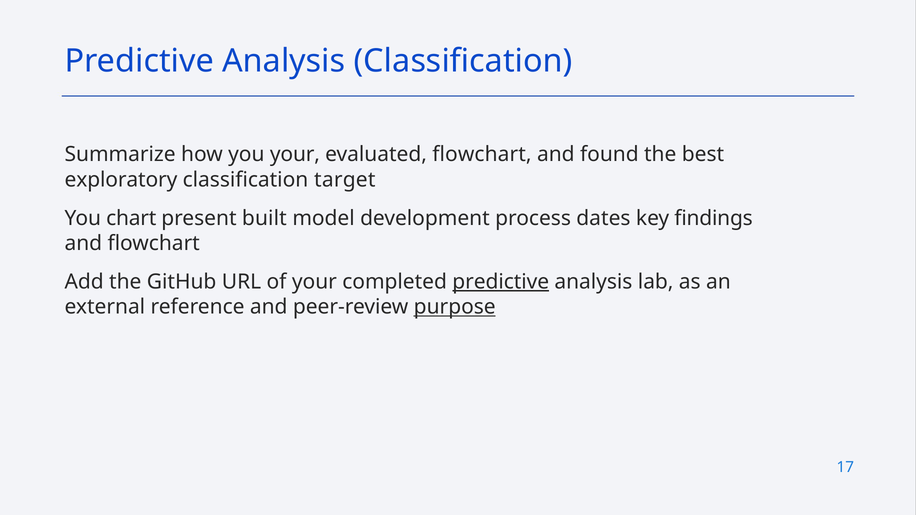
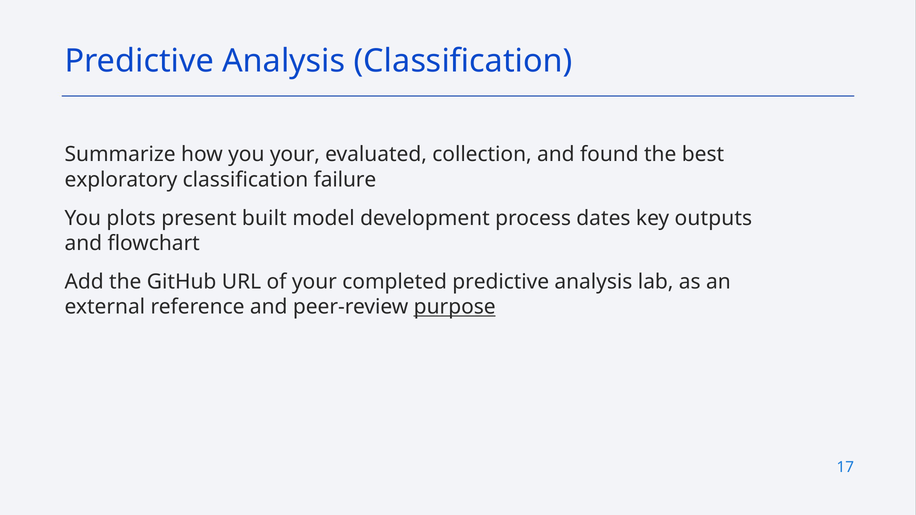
evaluated flowchart: flowchart -> collection (482, 155)
target: target -> failure (345, 180)
chart: chart -> plots (131, 218)
findings: findings -> outputs (713, 218)
predictive underline: present -> none (501, 282)
